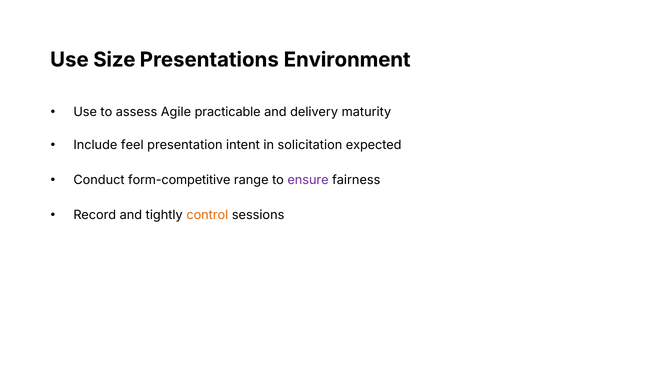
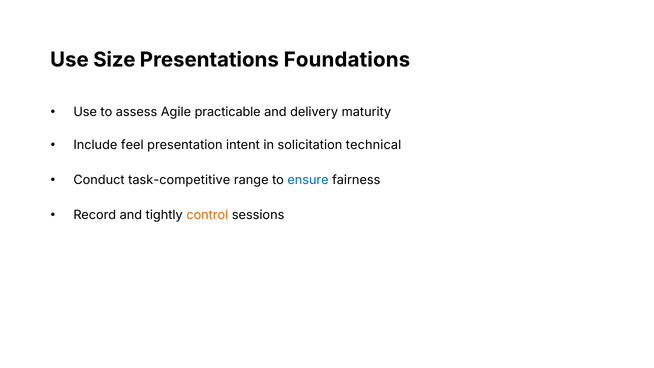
Environment: Environment -> Foundations (347, 60)
expected: expected -> technical (374, 145)
form-competitive: form-competitive -> task-competitive (179, 180)
ensure colour: purple -> blue (308, 180)
